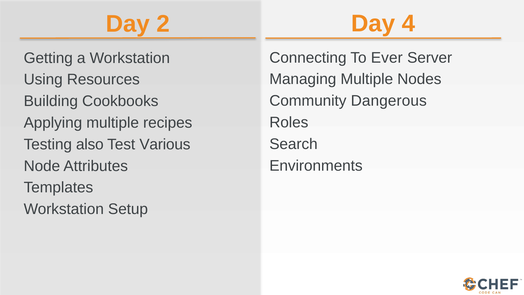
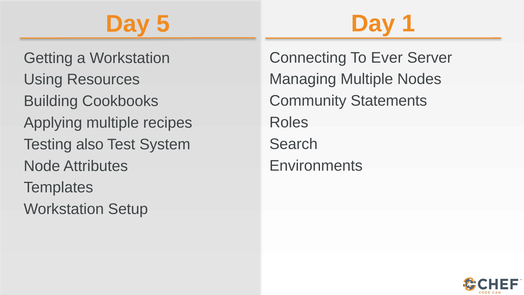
2: 2 -> 5 (163, 24)
4: 4 -> 1 (409, 24)
Dangerous: Dangerous -> Statements (389, 101)
Various: Various -> System (165, 144)
